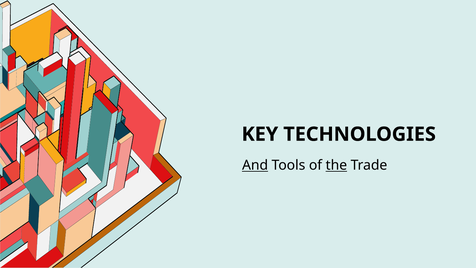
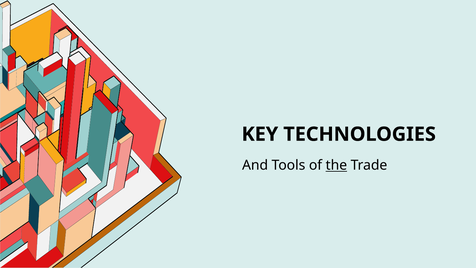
And underline: present -> none (255, 165)
